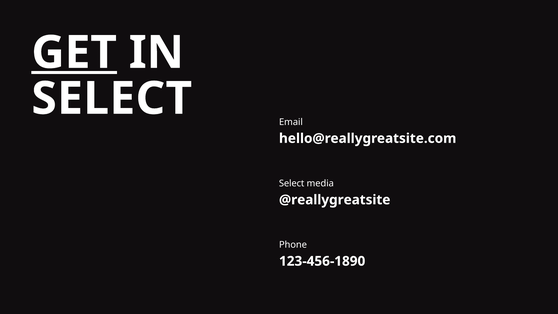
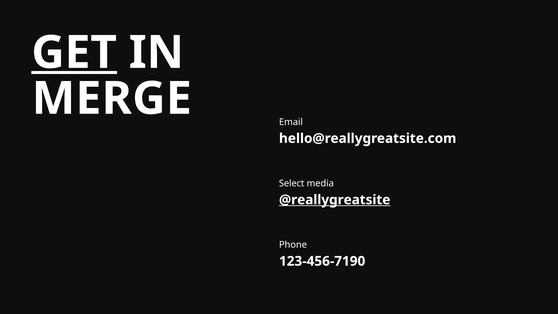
SELECT: SELECT -> MERGE (112, 99)
@reallygreatsite underline: none -> present (335, 200)
123-456-1890: 123-456-1890 -> 123-456-7190 (322, 261)
